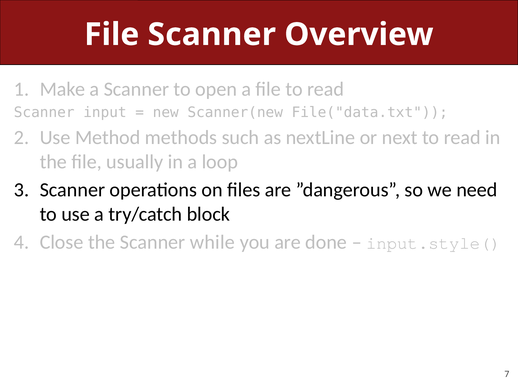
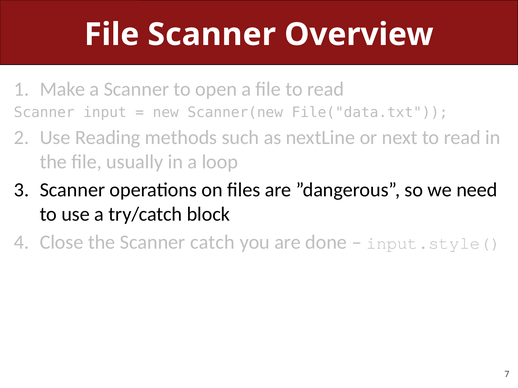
Method: Method -> Reading (108, 138)
while: while -> catch (212, 243)
